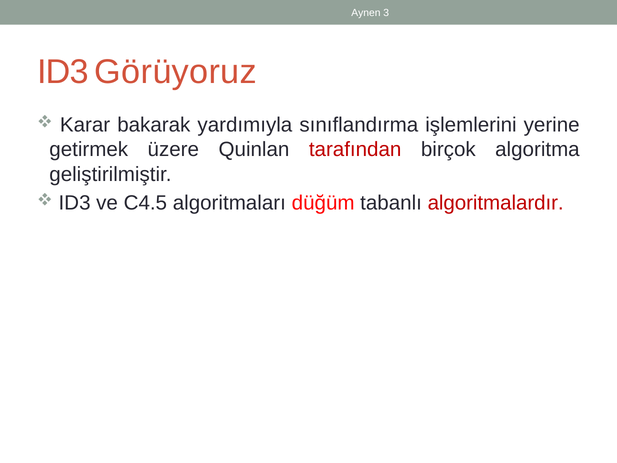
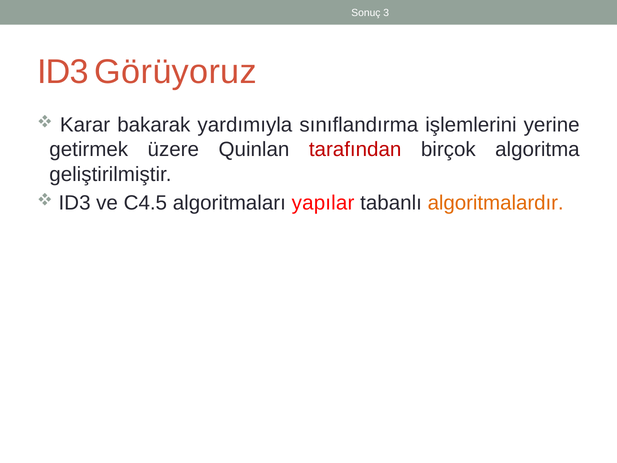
Aynen: Aynen -> Sonuç (366, 13)
düğüm: düğüm -> yapılar (323, 203)
algoritmalardır colour: red -> orange (496, 203)
